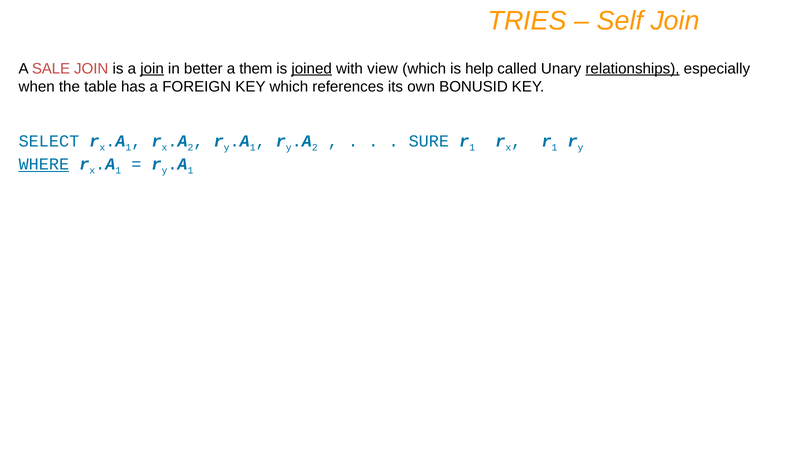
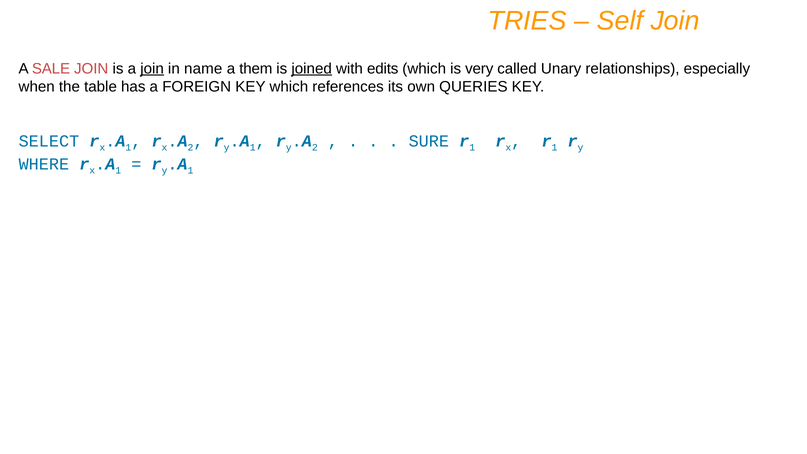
better: better -> name (203, 69)
view: view -> edits (383, 69)
help: help -> very (479, 69)
relationships underline: present -> none (632, 69)
BONUSID: BONUSID -> QUERIES (473, 87)
WHERE underline: present -> none (44, 164)
